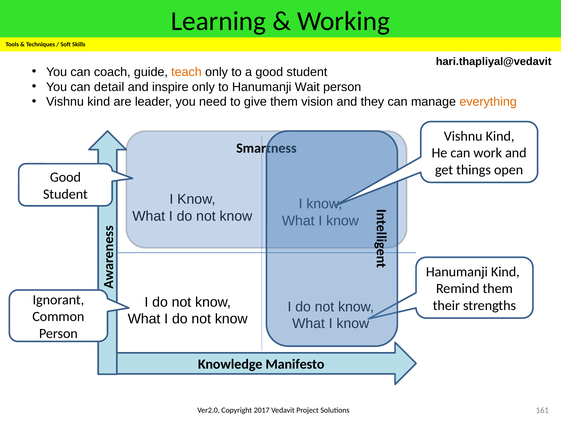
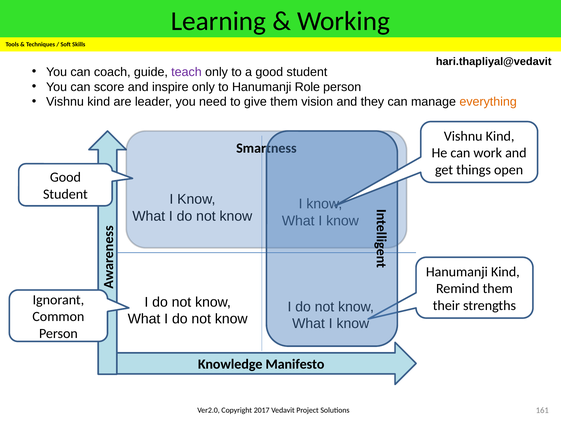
teach colour: orange -> purple (186, 72)
detail: detail -> score (109, 87)
Wait: Wait -> Role (307, 87)
